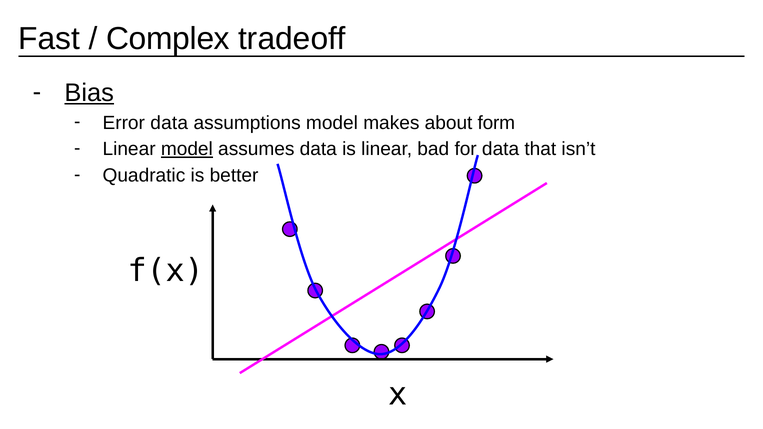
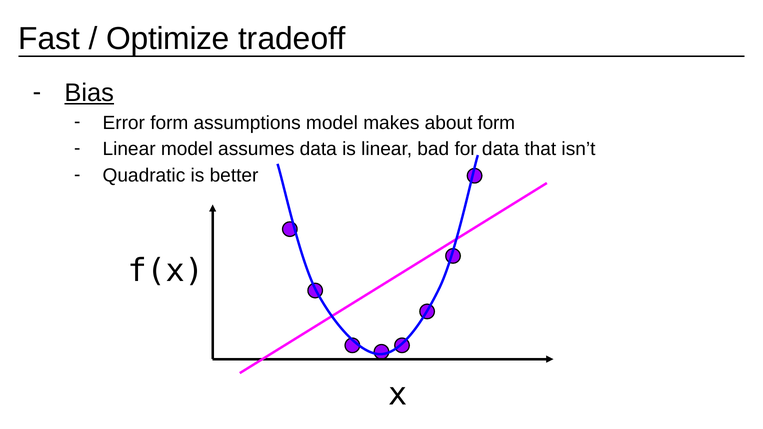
Complex: Complex -> Optimize (168, 39)
Error data: data -> form (169, 123)
model underline: present -> none (187, 149)
